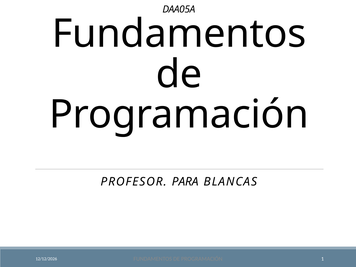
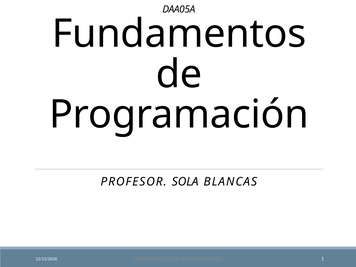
PARA: PARA -> SOLA (185, 182)
